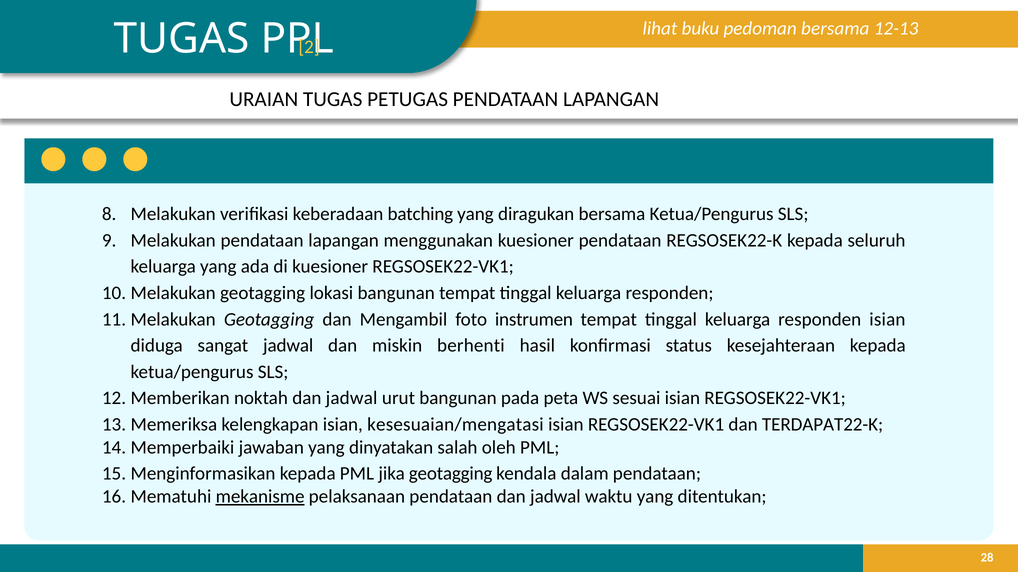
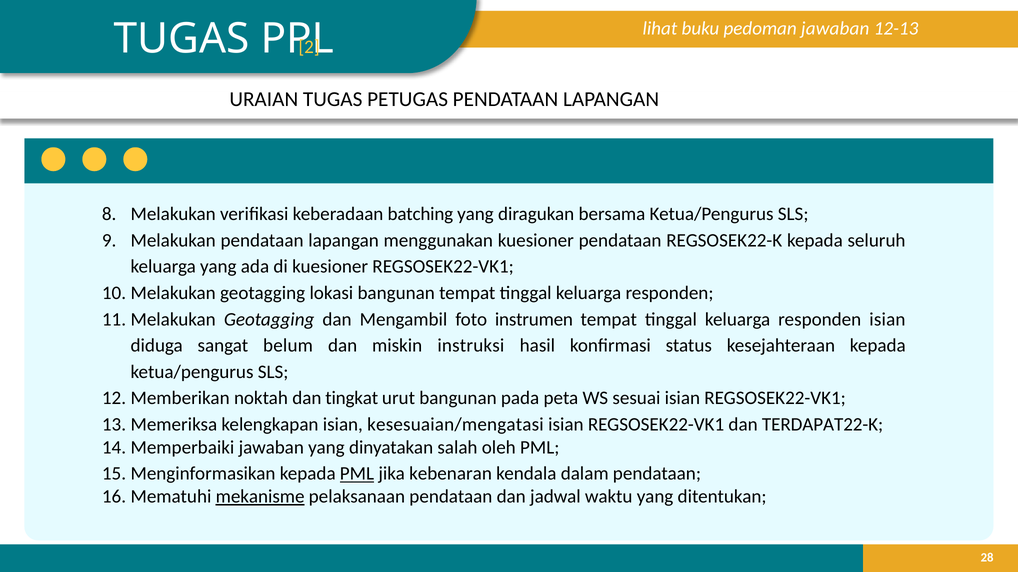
pedoman bersama: bersama -> jawaban (835, 28)
sangat jadwal: jadwal -> belum (288, 346)
berhenti: berhenti -> instruksi (471, 346)
noktah dan jadwal: jadwal -> tingkat (352, 399)
PML underline: none -> present (357, 474)
jika geotagging: geotagging -> kebenaran (451, 474)
